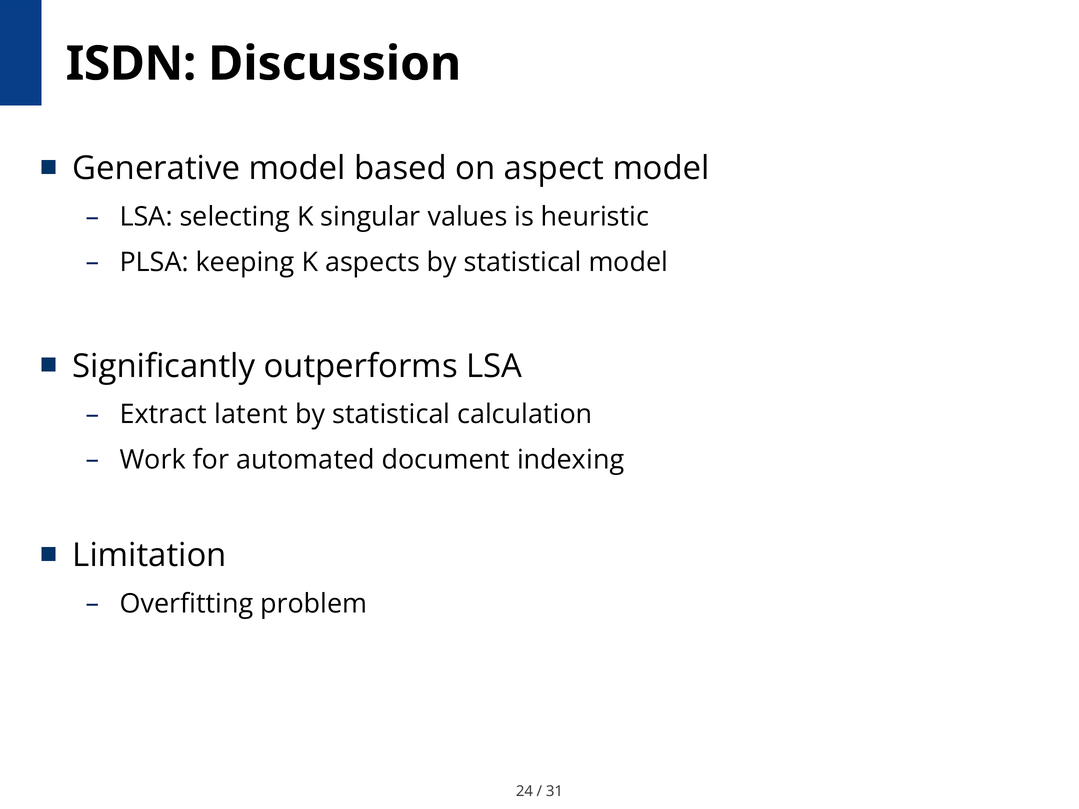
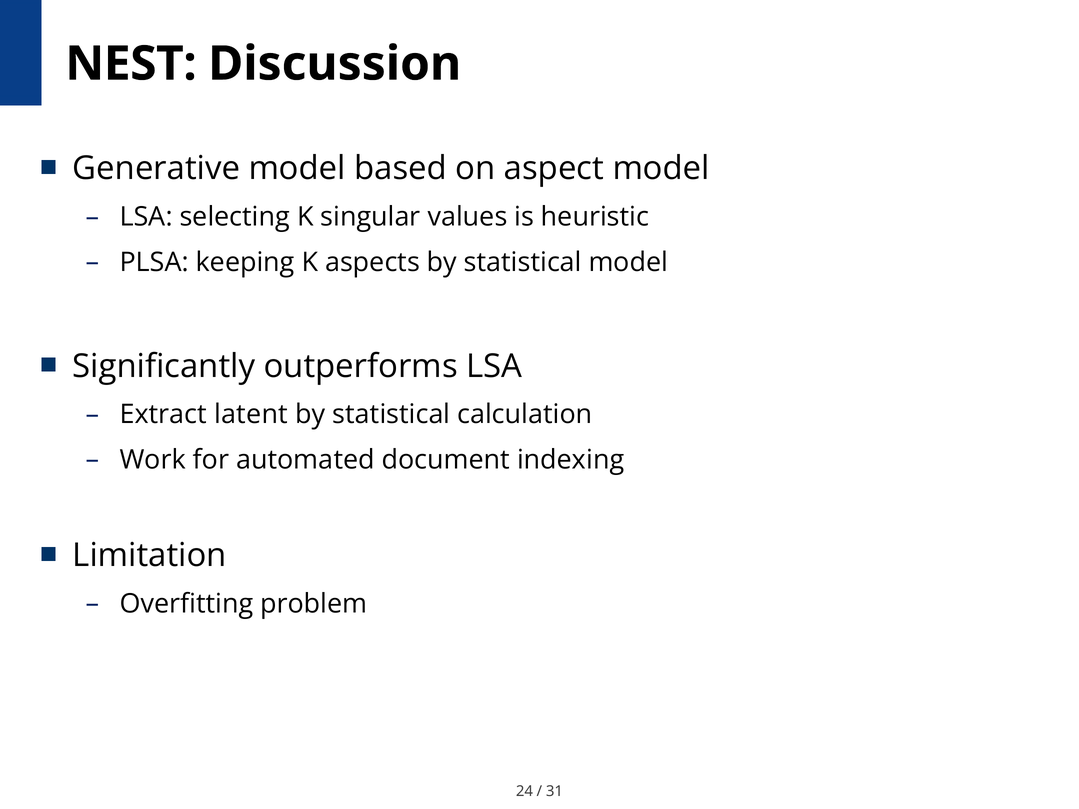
ISDN: ISDN -> NEST (131, 64)
